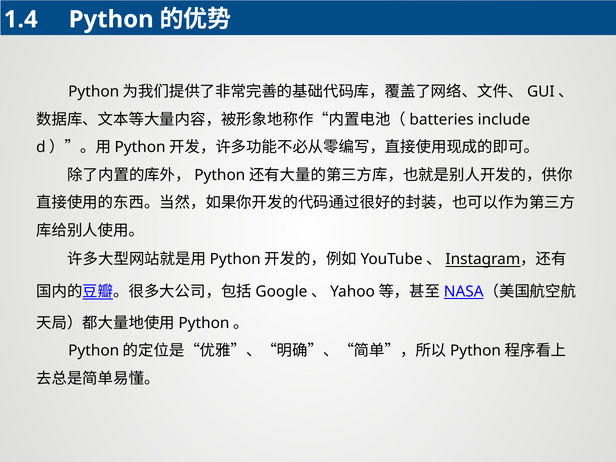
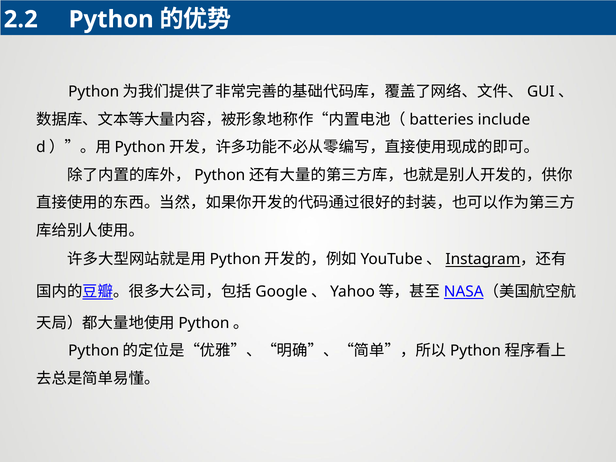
1.4: 1.4 -> 2.2 (21, 19)
